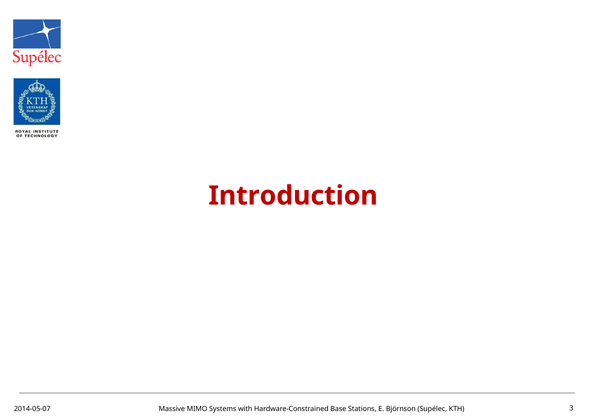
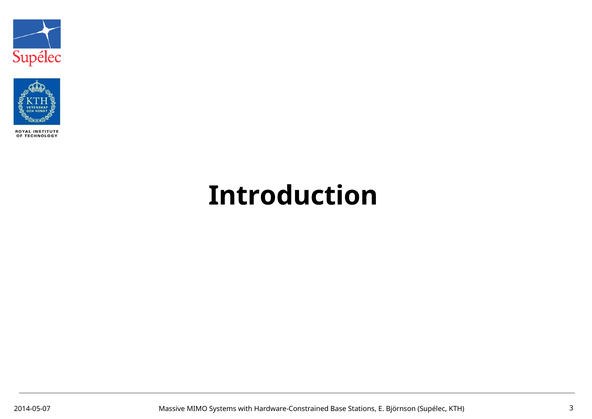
Introduction colour: red -> black (293, 196)
